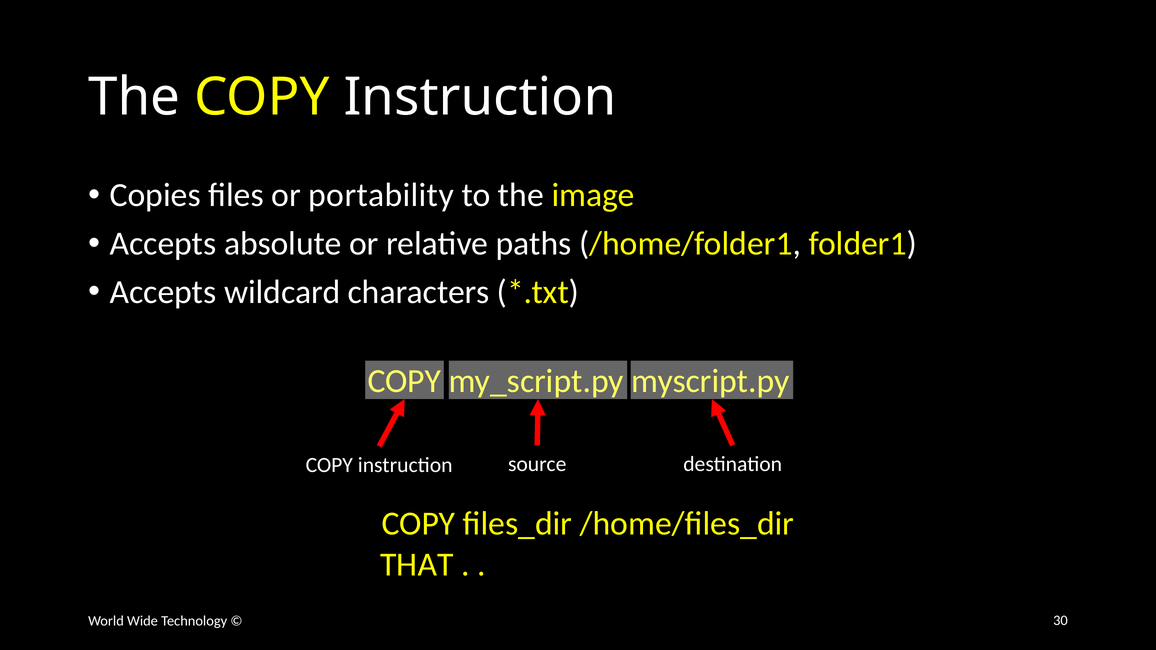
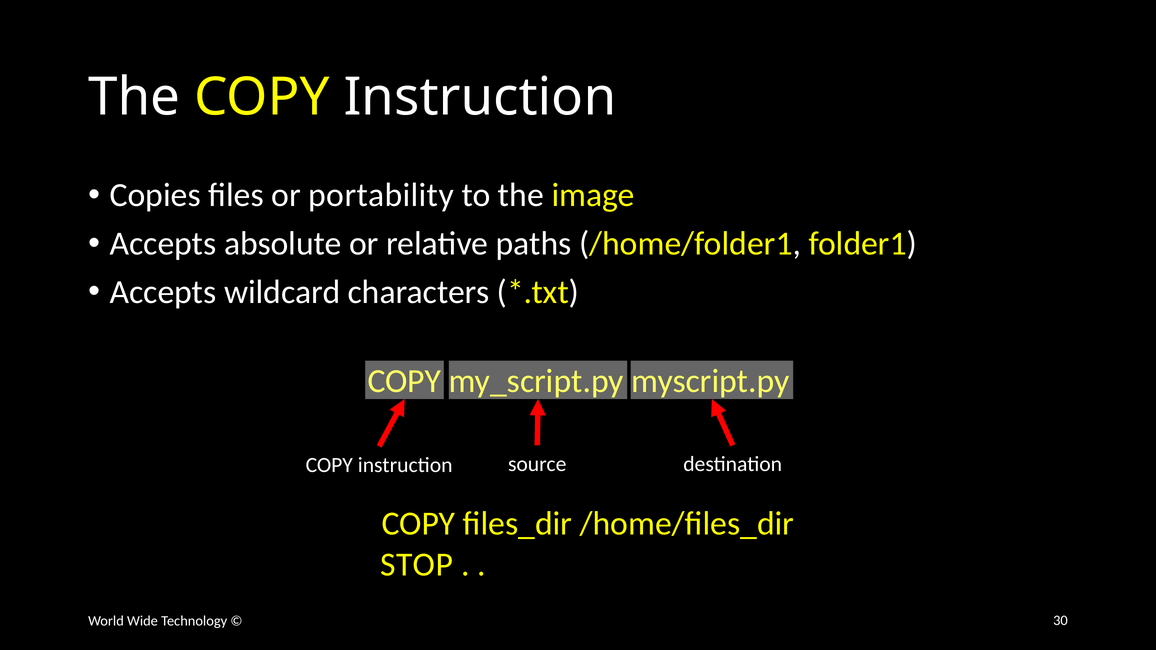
THAT: THAT -> STOP (417, 565)
